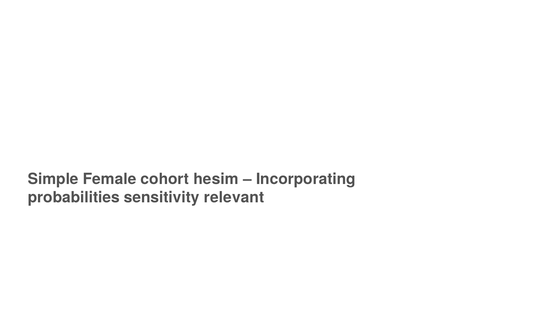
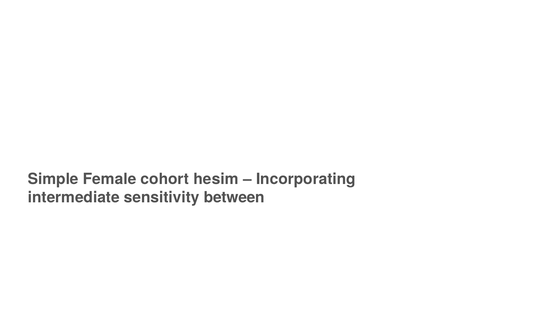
probabilities: probabilities -> intermediate (74, 197)
relevant: relevant -> between (234, 197)
